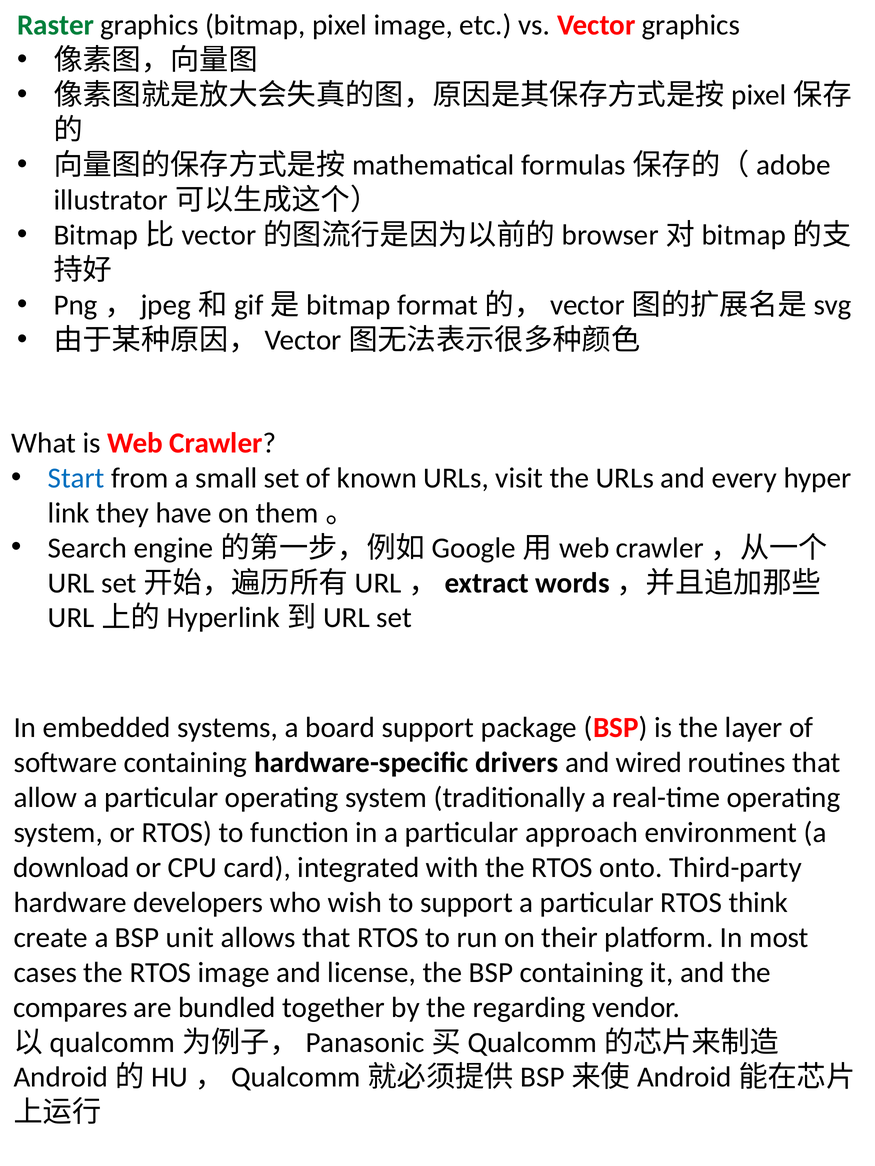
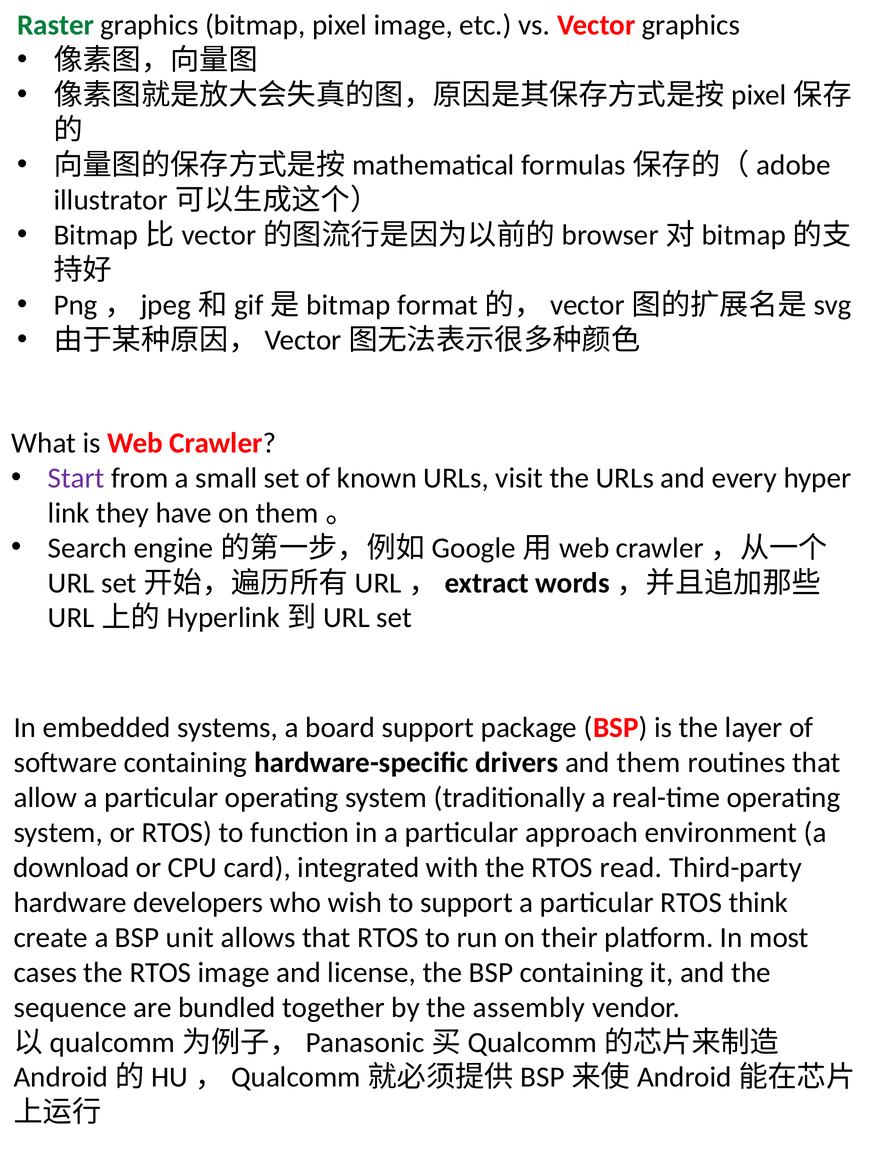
Start colour: blue -> purple (76, 478)
wired: wired -> them (649, 763)
onto: onto -> read (631, 868)
compares: compares -> sequence (70, 1008)
regarding: regarding -> assembly (529, 1008)
